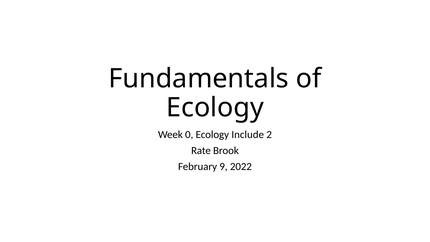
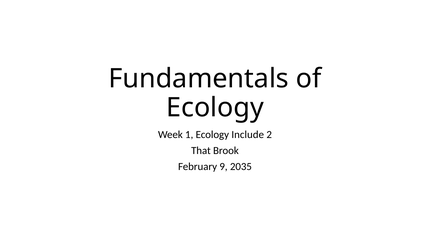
0: 0 -> 1 (189, 134)
Rate: Rate -> That (201, 150)
2022: 2022 -> 2035 (241, 167)
